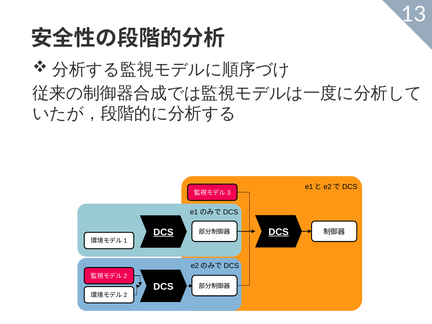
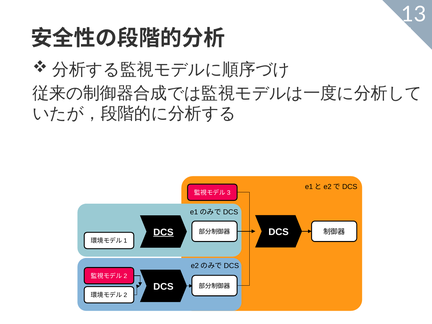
DCS underline: present -> none (279, 232)
